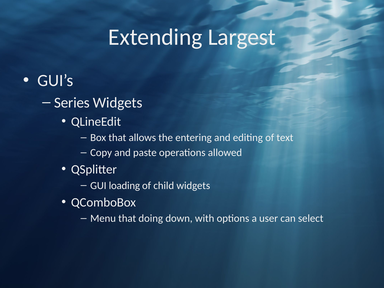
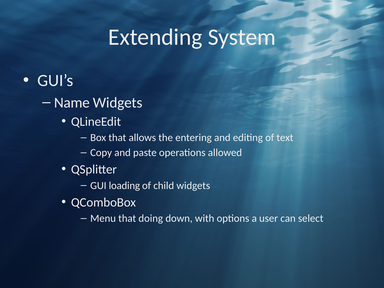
Largest: Largest -> System (242, 37)
Series: Series -> Name (72, 103)
